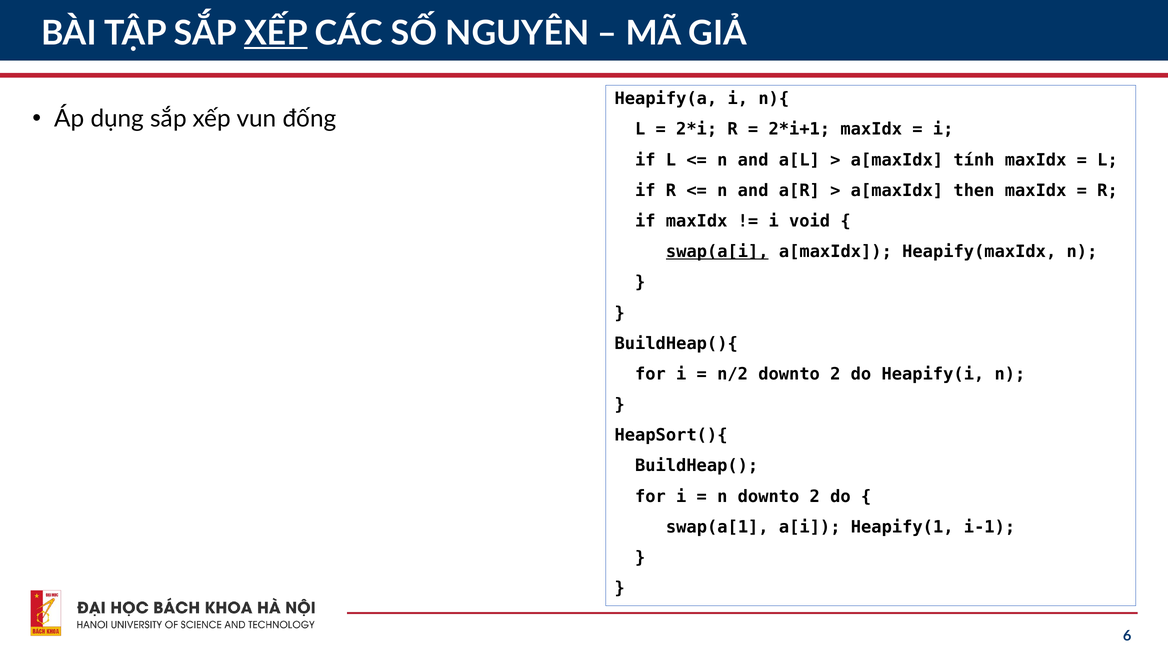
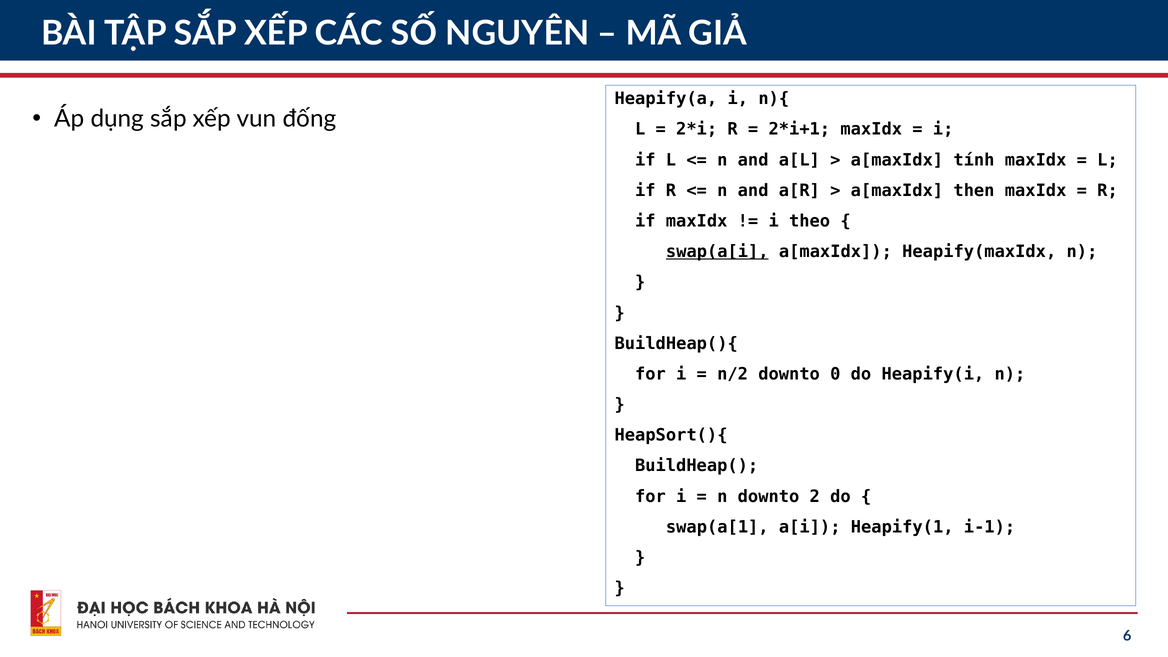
XẾP underline: present -> none (276, 33)
void: void -> theo (810, 221)
n/2 downto 2: 2 -> 0 (835, 374)
